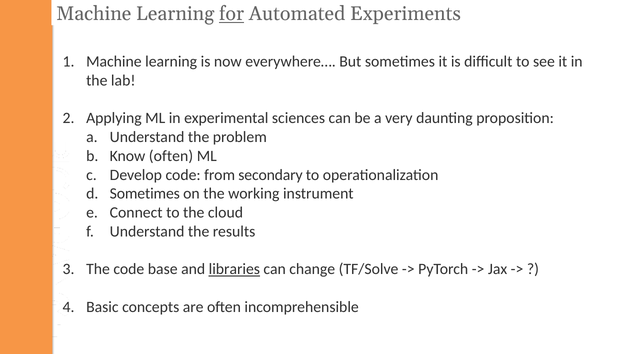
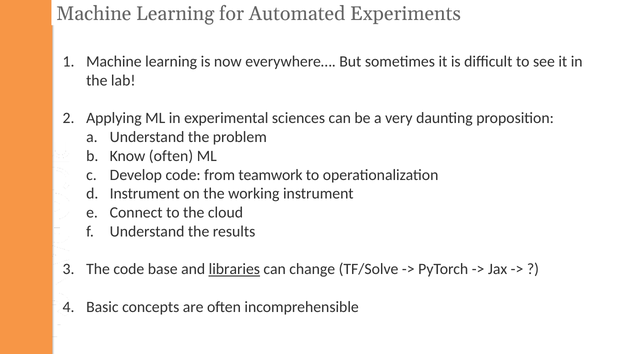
for underline: present -> none (232, 14)
secondary: secondary -> teamwork (271, 175)
Sometimes: Sometimes -> Instrument (145, 194)
